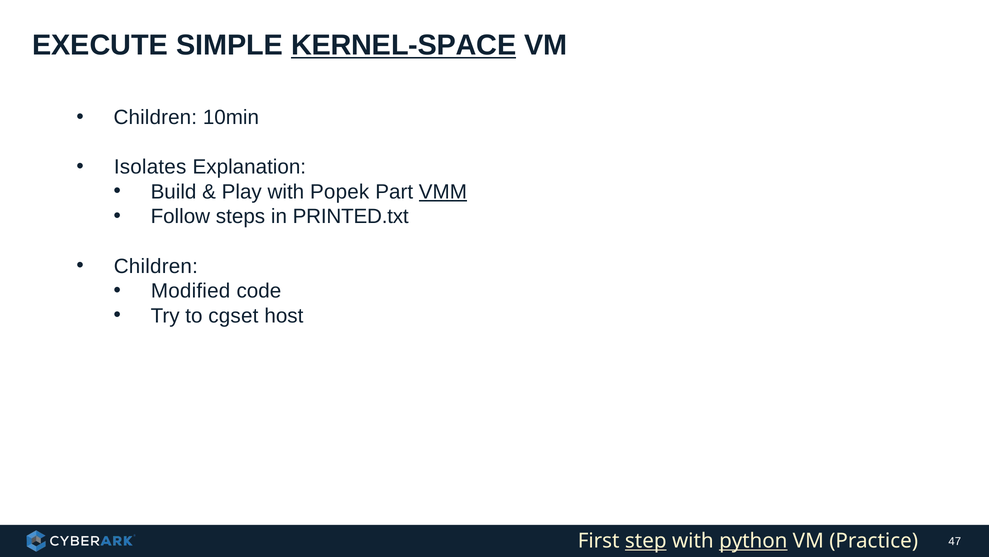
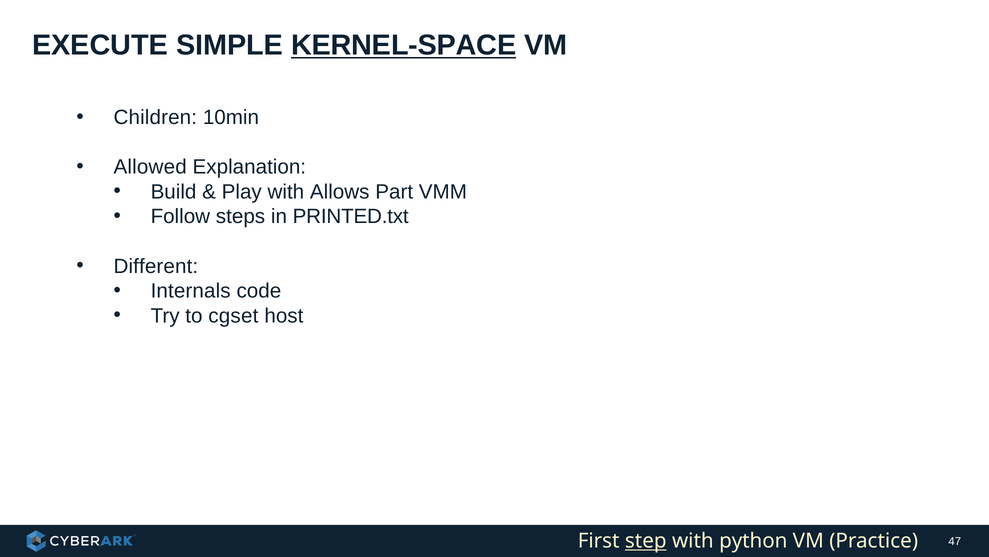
Isolates: Isolates -> Allowed (150, 167)
Popek: Popek -> Allows (340, 192)
VMM underline: present -> none (443, 192)
Children: Children -> Different (156, 266)
Modified: Modified -> Internals (191, 291)
python underline: present -> none (753, 540)
